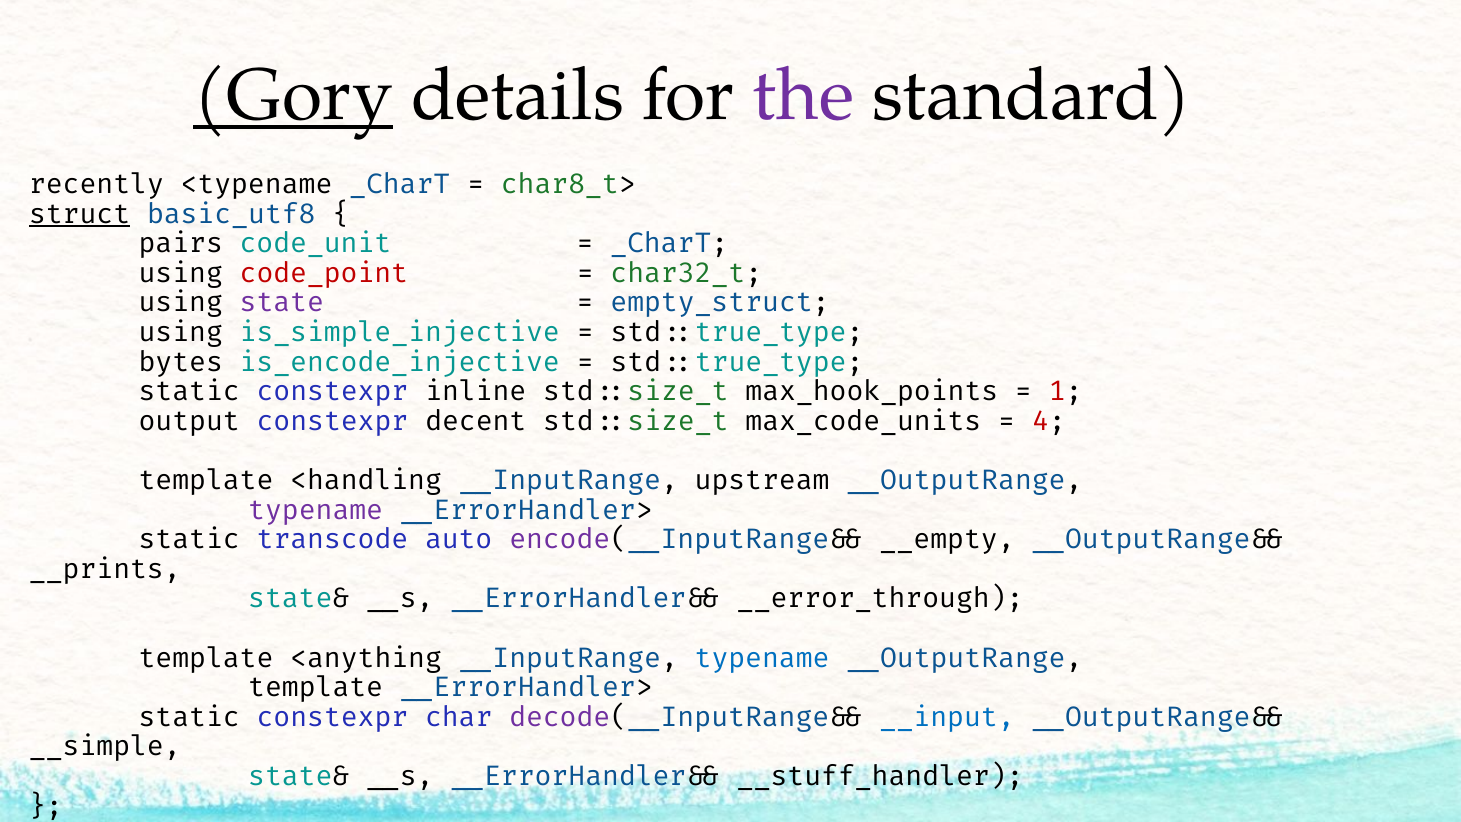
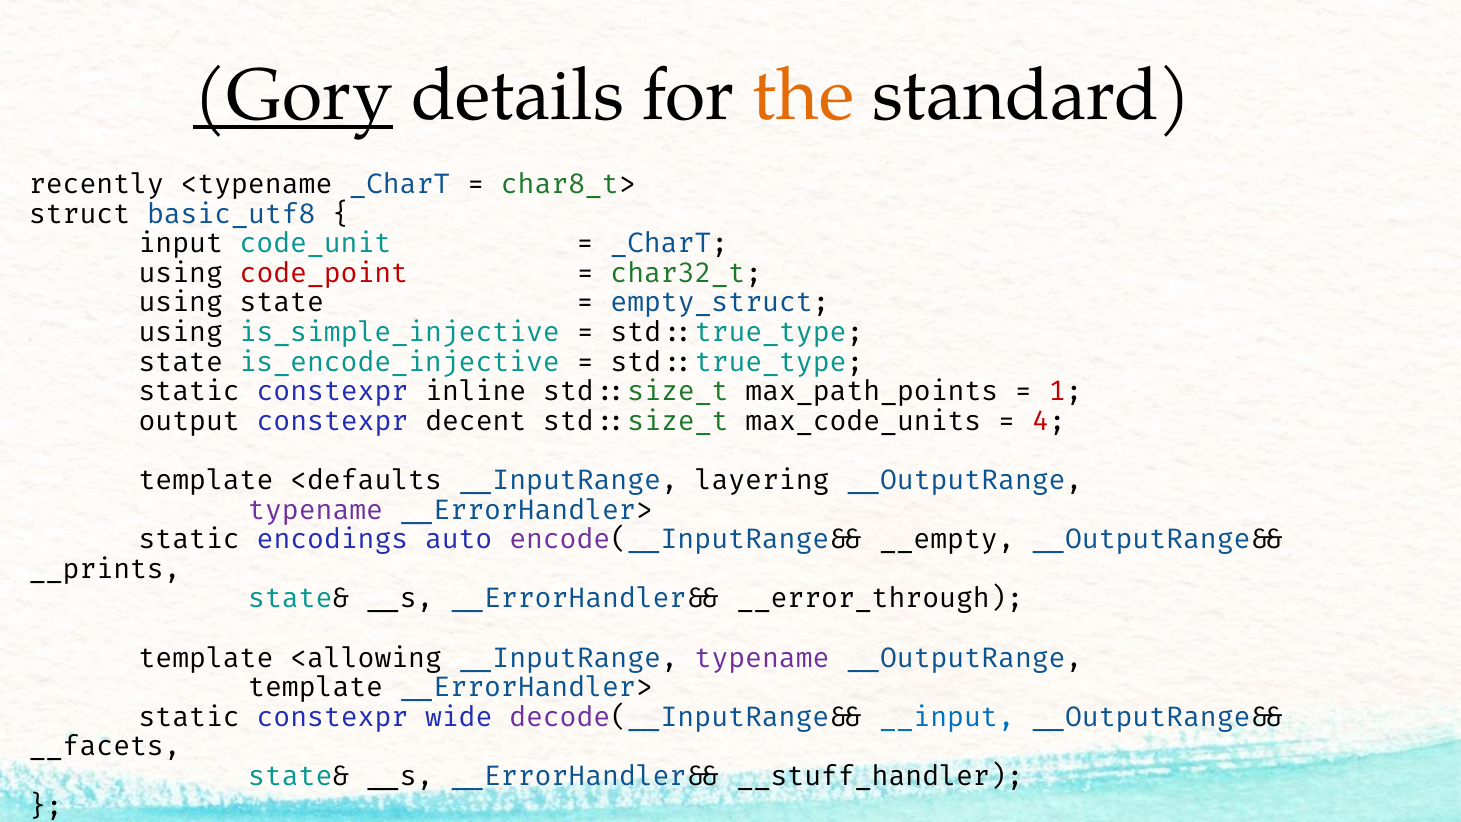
the colour: purple -> orange (803, 95)
struct underline: present -> none (80, 214)
pairs: pairs -> input (181, 244)
state colour: purple -> black (282, 303)
bytes: bytes -> state (181, 362)
max_hook_points: max_hook_points -> max_path_points (872, 392)
<handling: <handling -> <defaults (366, 481)
upstream: upstream -> layering (762, 481)
transcode: transcode -> encodings (332, 540)
<anything: <anything -> <allowing (366, 658)
typename colour: blue -> purple (762, 658)
char: char -> wide (459, 717)
__simple: __simple -> __facets (105, 747)
